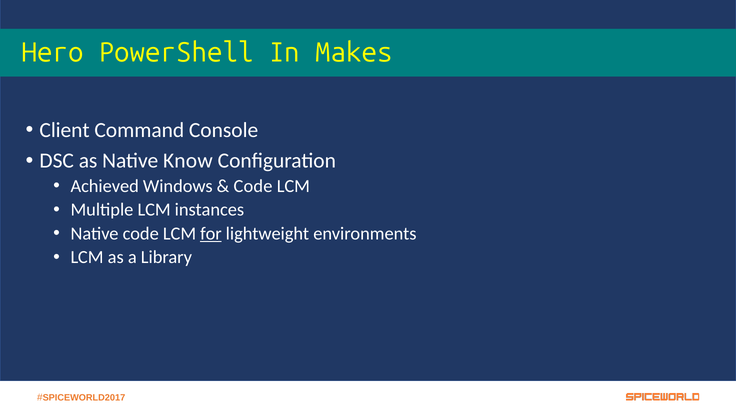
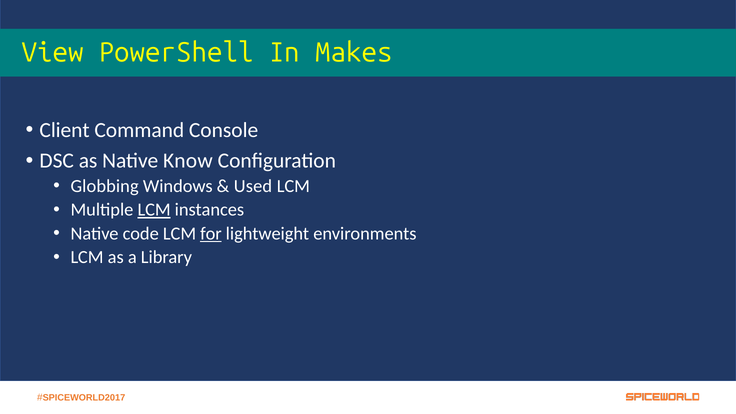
Hero: Hero -> View (53, 52)
Achieved: Achieved -> Globbing (105, 186)
Code: Code -> Used (253, 186)
LCM underline: none -> present (154, 210)
